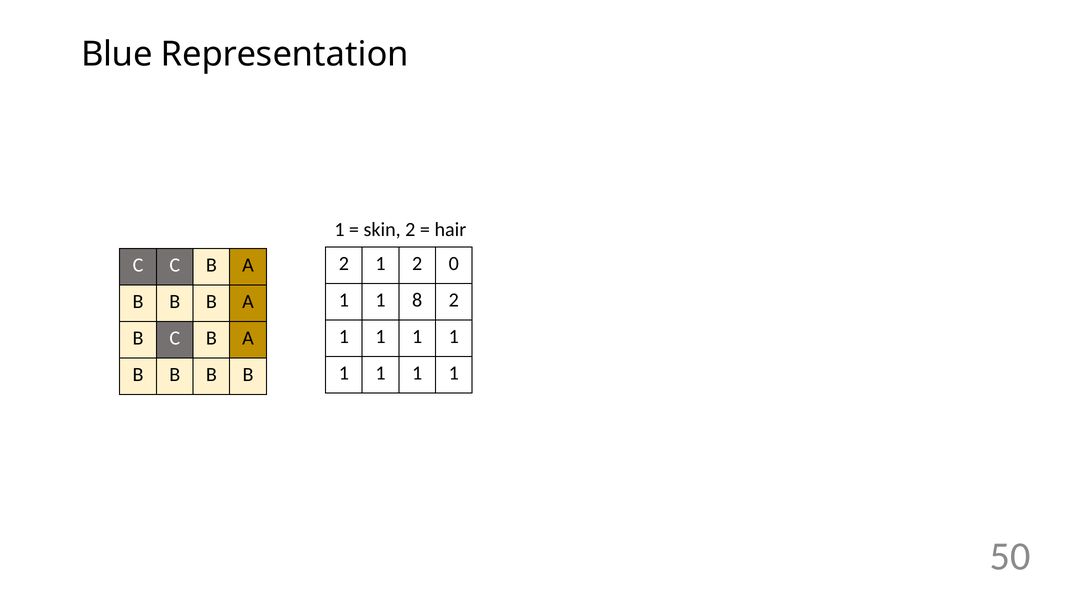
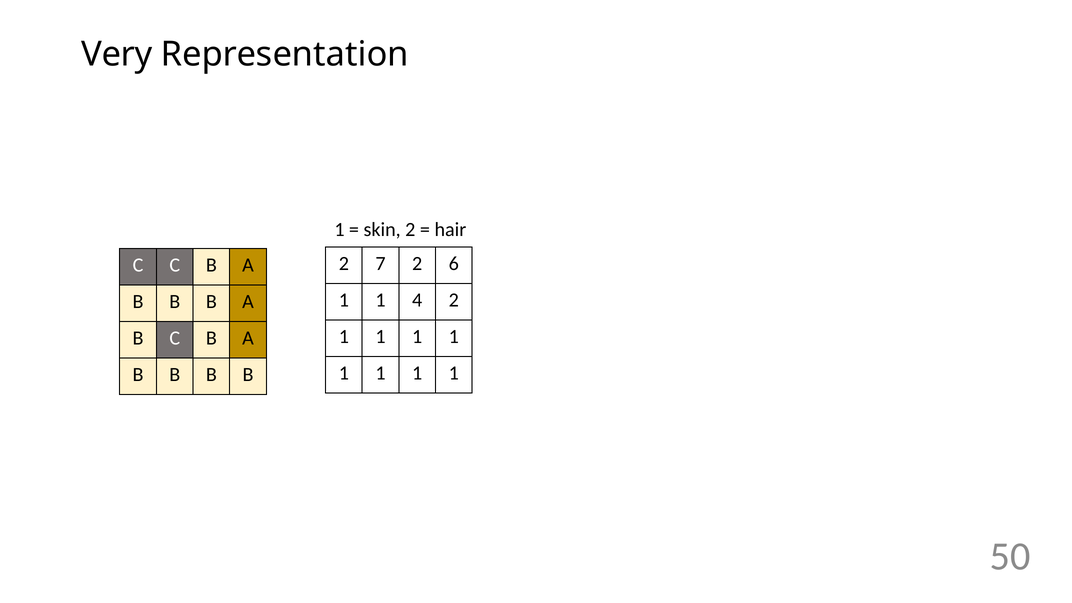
Blue: Blue -> Very (117, 55)
1: 1 -> 7 (380, 264)
0: 0 -> 6 (454, 264)
8: 8 -> 4 (417, 300)
